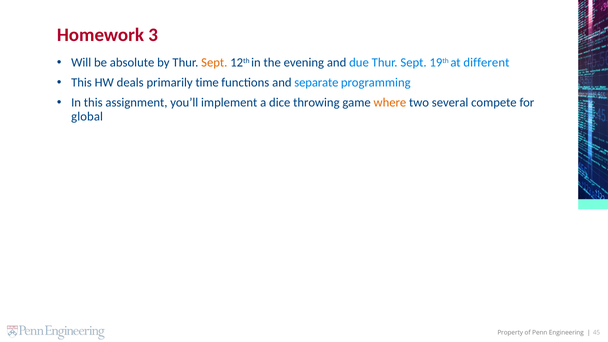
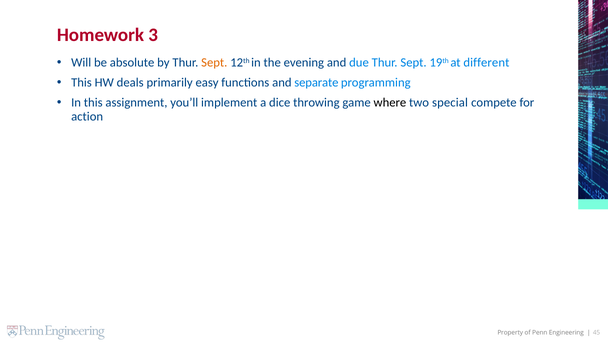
time: time -> easy (207, 83)
where colour: orange -> black (390, 103)
several: several -> special (450, 103)
global: global -> action (87, 116)
